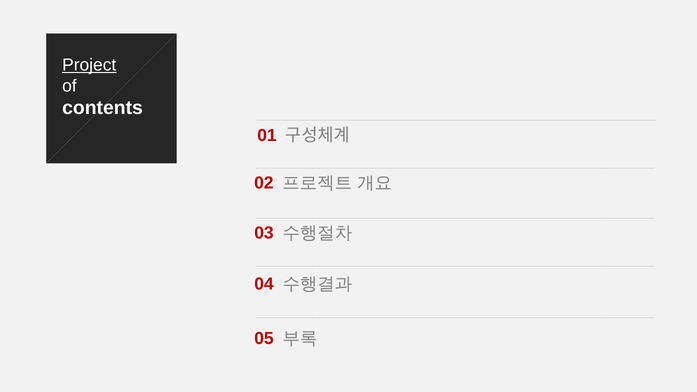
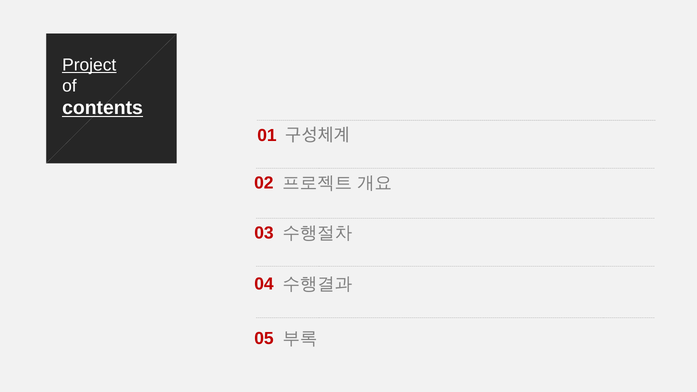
contents underline: none -> present (103, 108)
